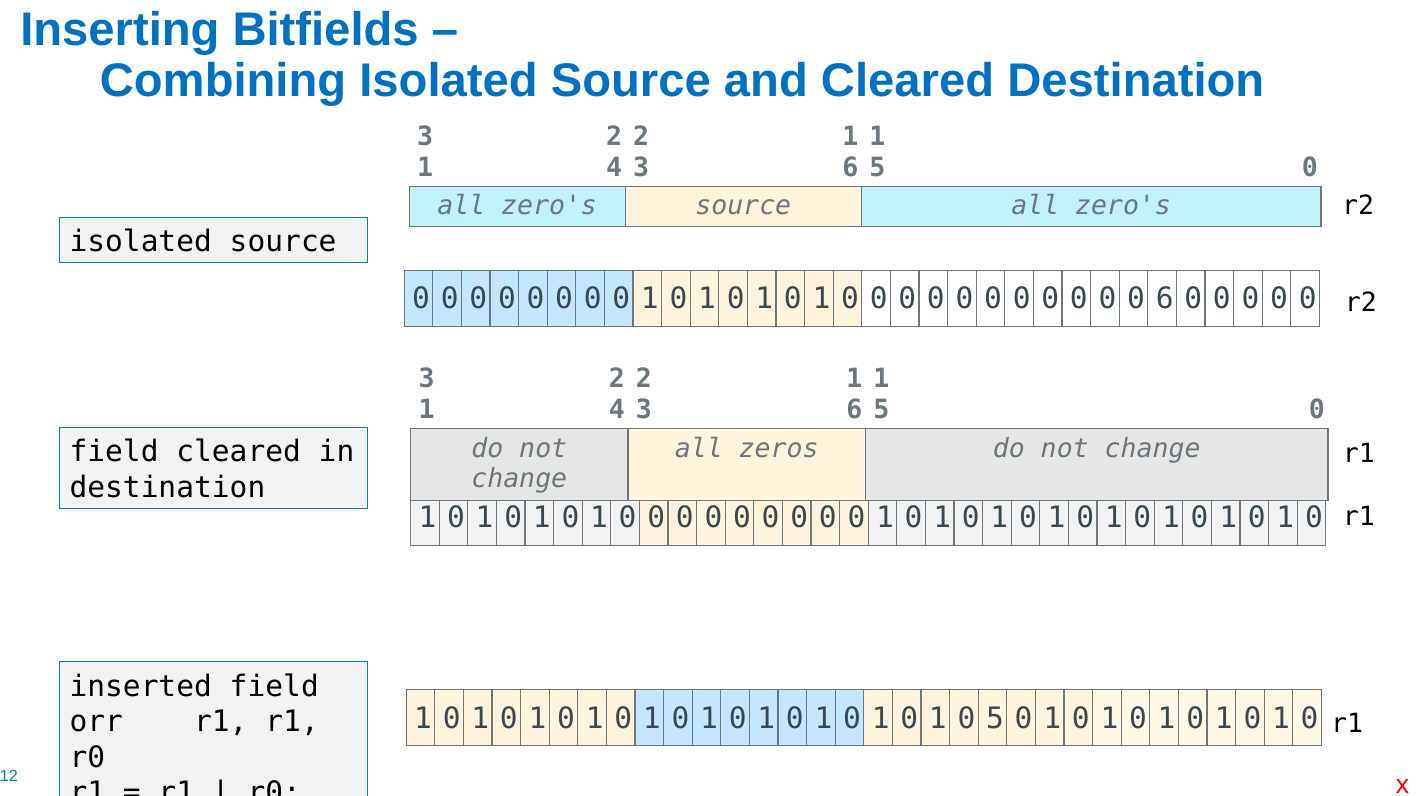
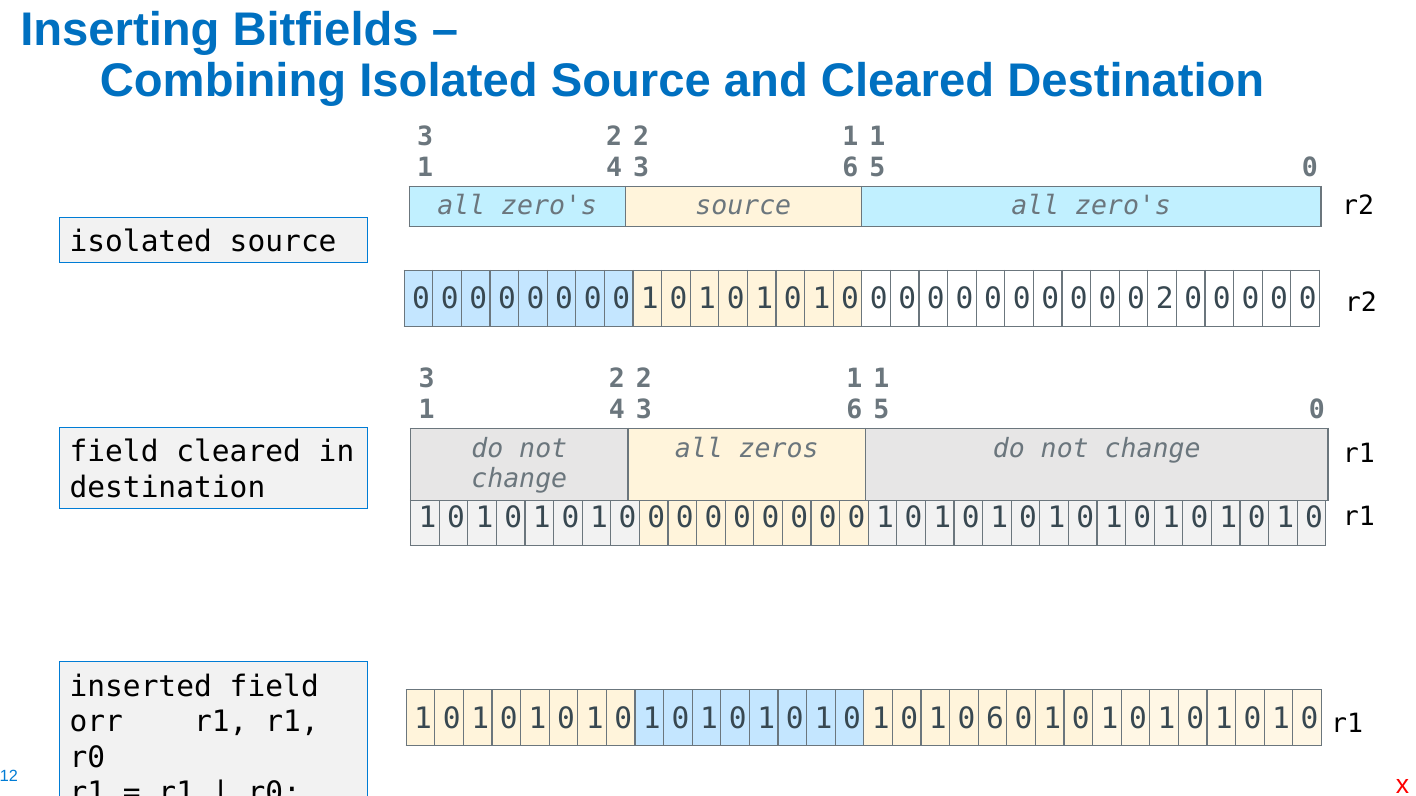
0 6: 6 -> 2 (1165, 299)
0 5: 5 -> 6 (995, 719)
